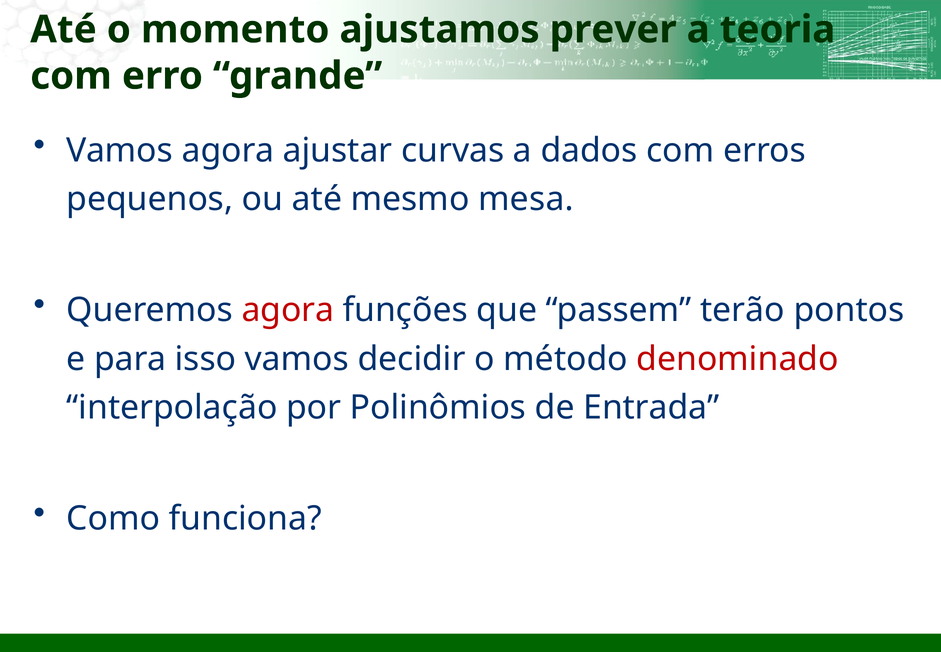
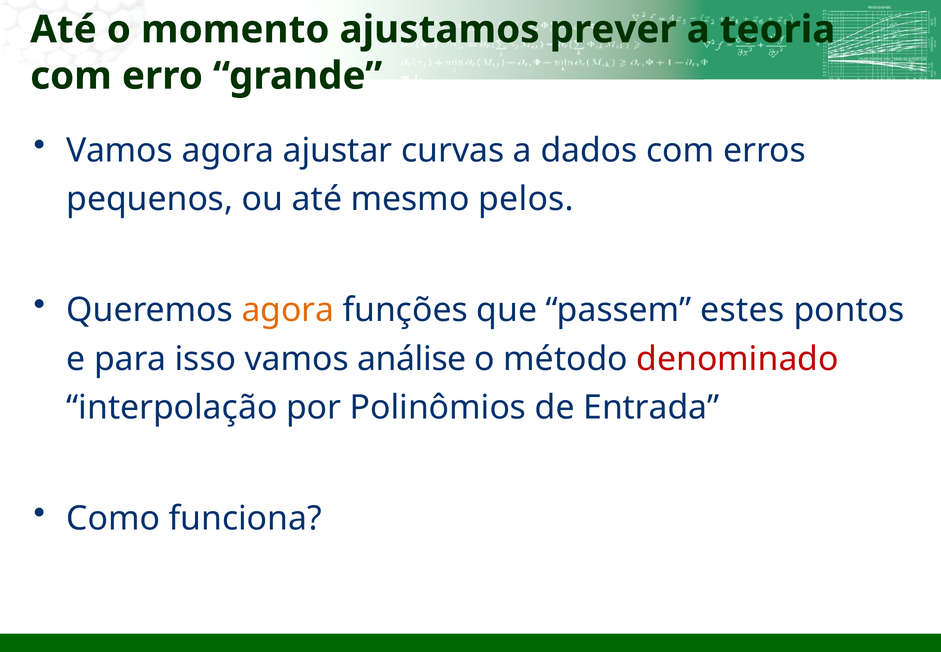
mesa: mesa -> pelos (526, 199)
agora colour: red -> orange (288, 310)
terão: terão -> estes (742, 310)
decidir: decidir -> análise (412, 359)
